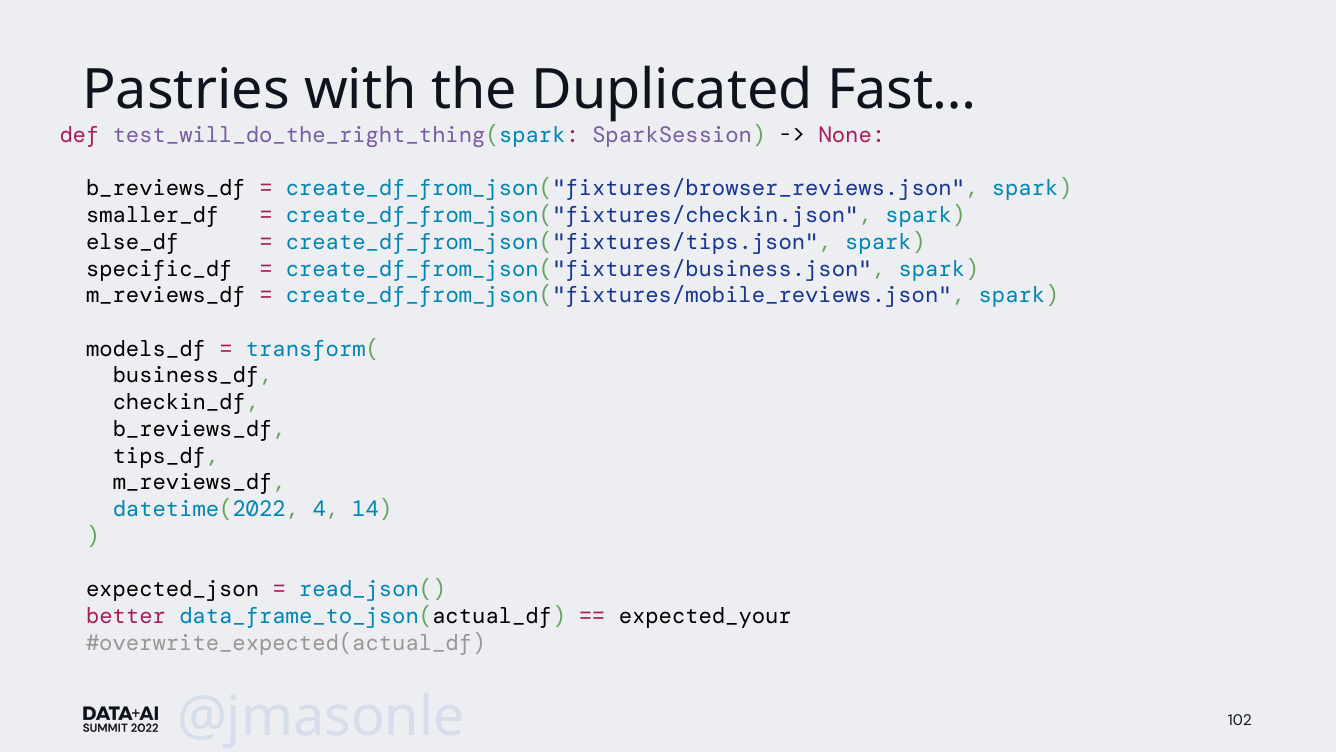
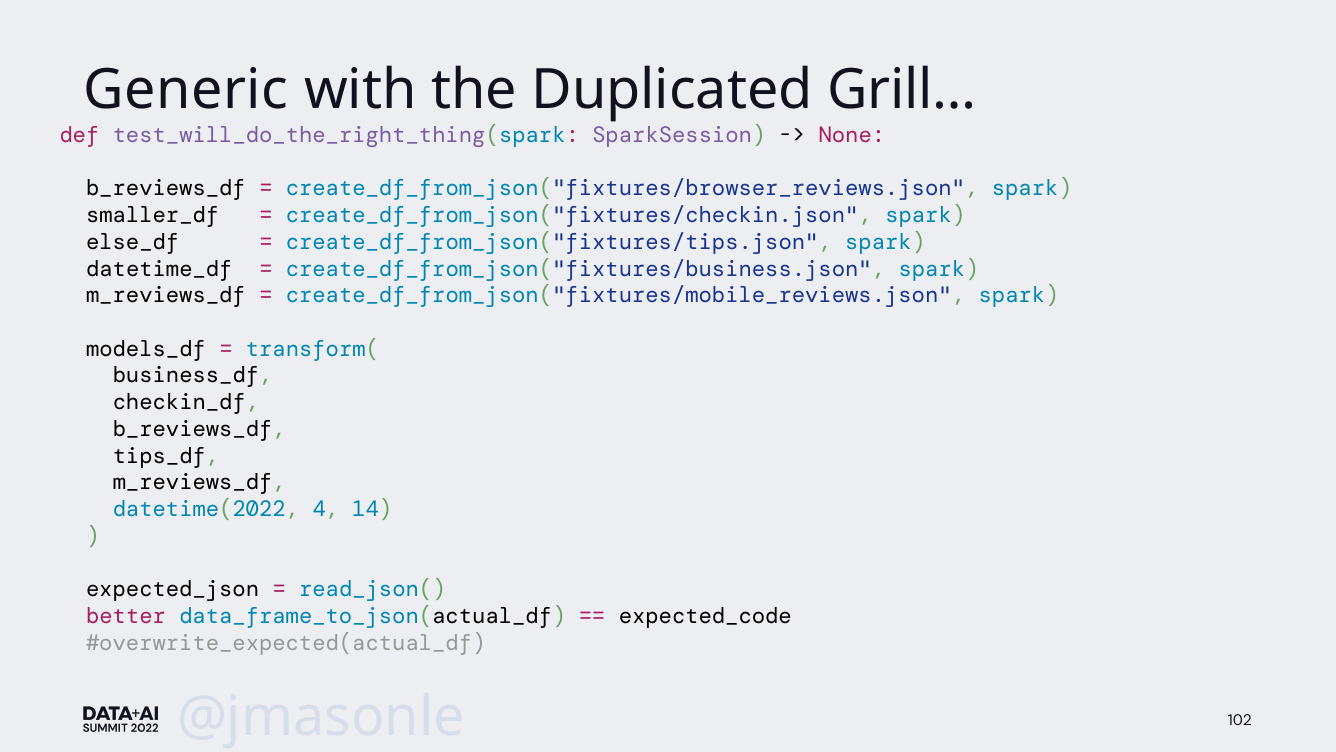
Pastries: Pastries -> Generic (186, 90)
Fast…: Fast… -> Grill… (902, 90)
specific_df: specific_df -> datetime_df (159, 269)
expected_your: expected_your -> expected_code (705, 616)
